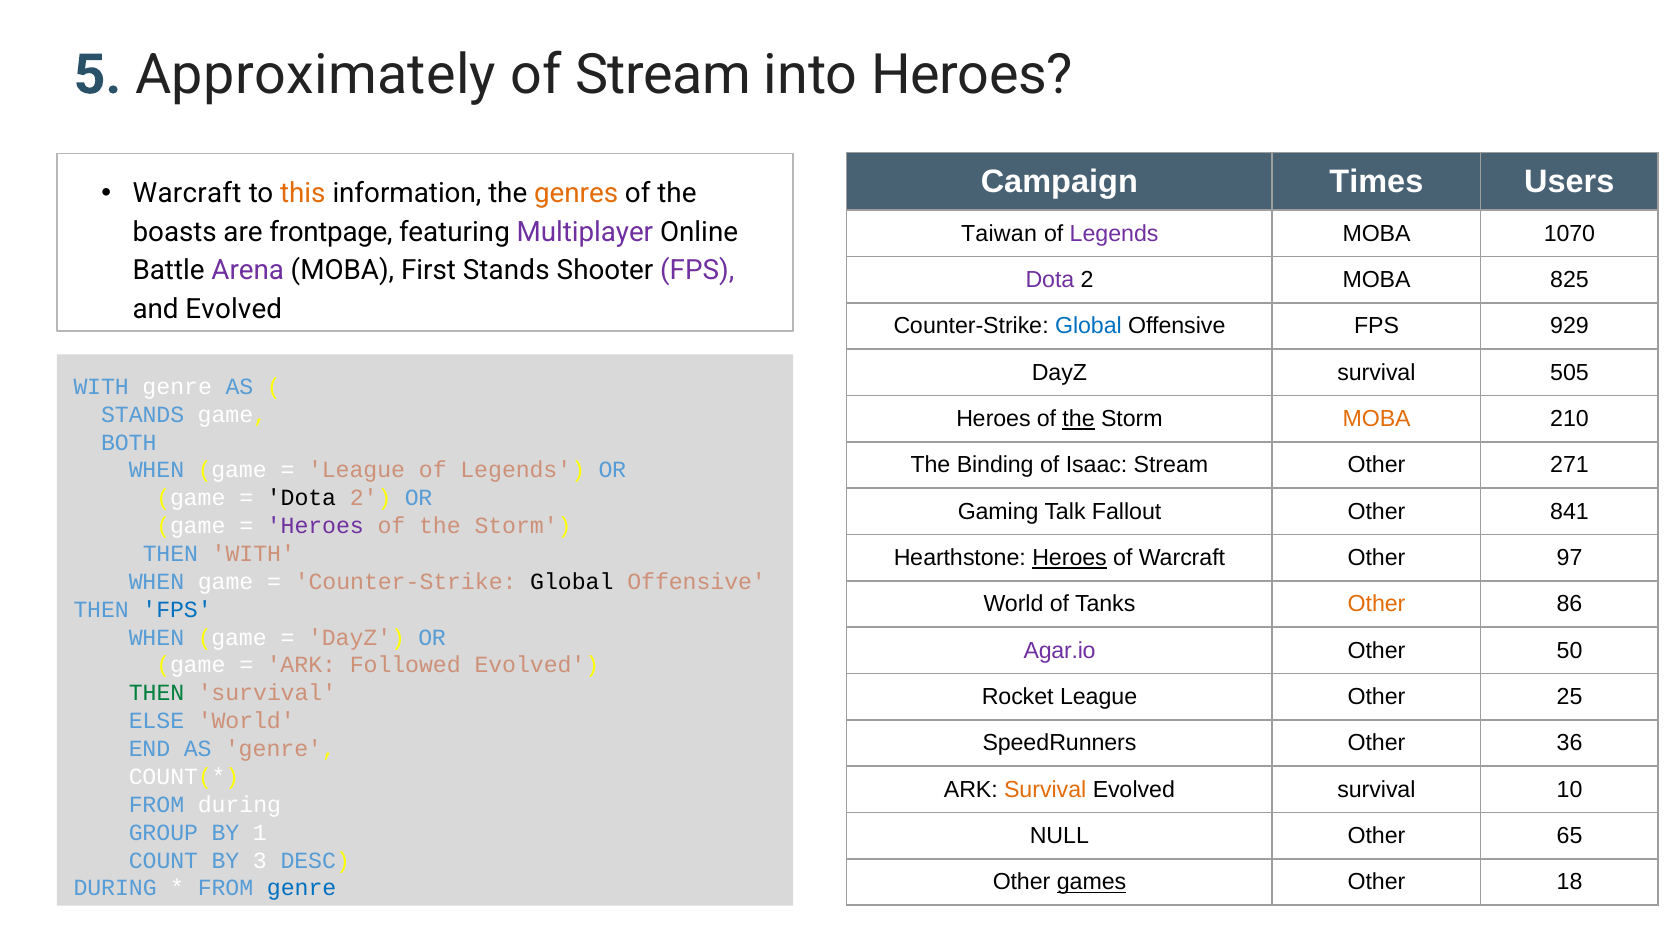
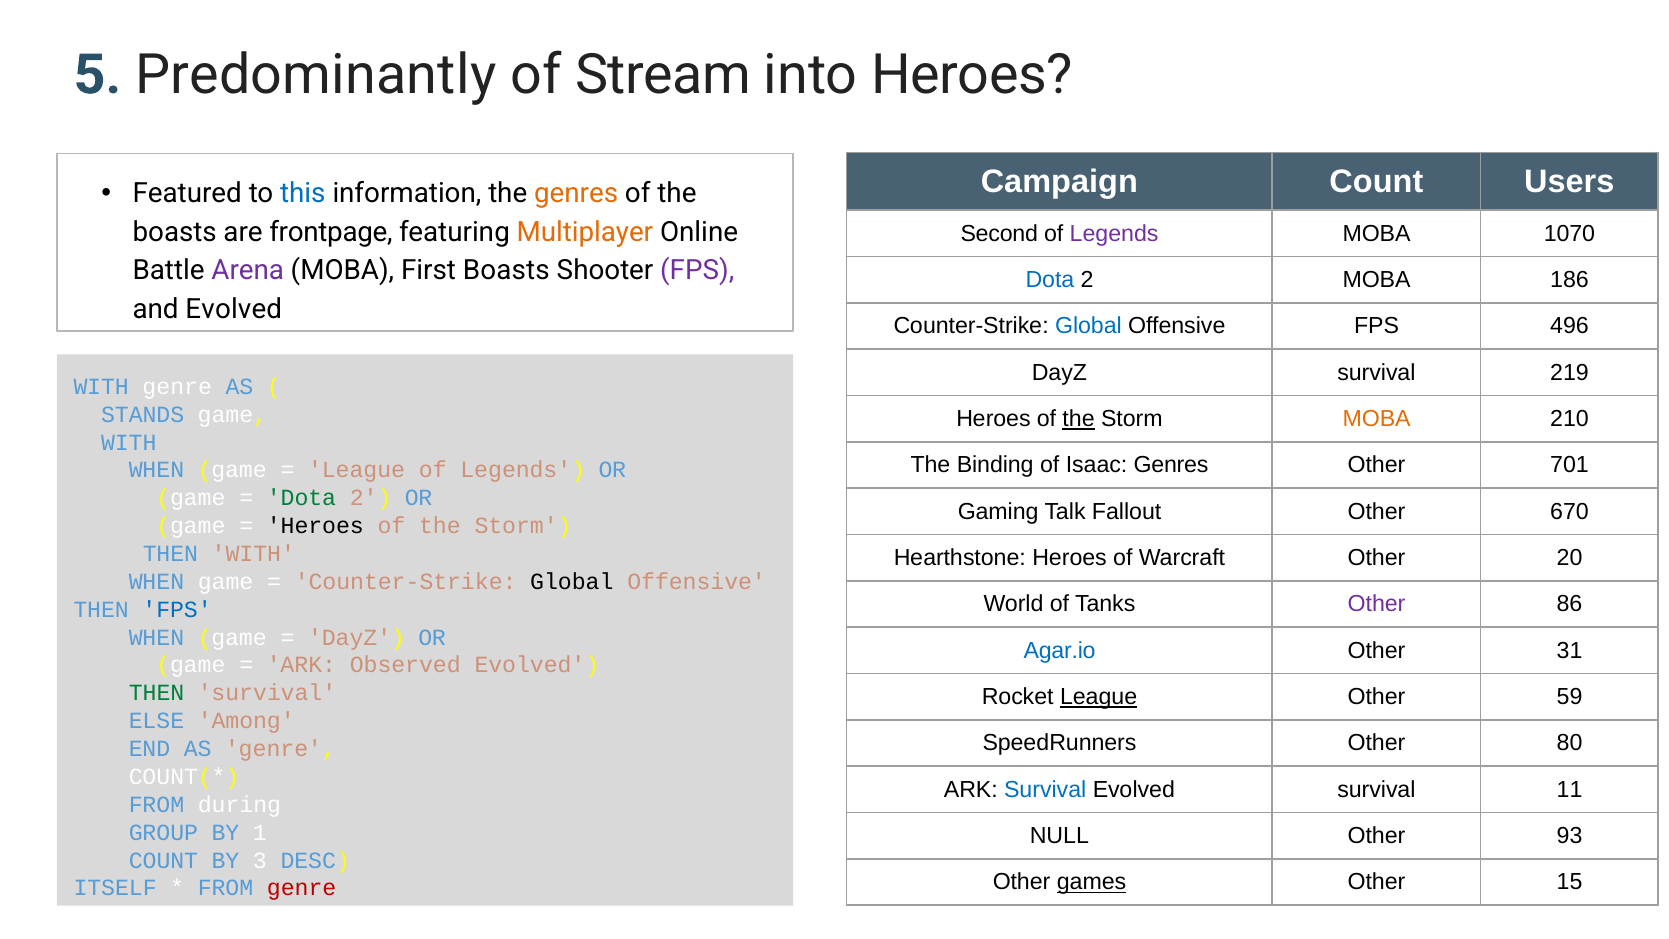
Approximately: Approximately -> Predominantly (316, 75)
Campaign Times: Times -> Count (1376, 182)
Warcraft: Warcraft -> Featured (187, 194)
this colour: orange -> blue (303, 194)
Multiplayer colour: purple -> orange (585, 232)
Taiwan: Taiwan -> Second (999, 234)
First Stands: Stands -> Boasts (506, 270)
Dota colour: purple -> blue (1050, 280)
825: 825 -> 186 (1569, 280)
929: 929 -> 496 (1569, 326)
505: 505 -> 219 (1569, 373)
BOTH: BOTH -> WITH (129, 442)
Isaac Stream: Stream -> Genres (1171, 465)
271: 271 -> 701 (1569, 465)
Dota colour: black -> green (301, 498)
841: 841 -> 670 (1569, 512)
Heroes colour: purple -> black (315, 526)
Heroes underline: present -> none (1070, 558)
97: 97 -> 20 (1570, 558)
Other colour: orange -> purple (1377, 604)
Agar.io colour: purple -> blue (1060, 651)
50: 50 -> 31 (1570, 651)
Followed: Followed -> Observed (405, 665)
League underline: none -> present (1099, 697)
25: 25 -> 59 (1570, 697)
ELSE World: World -> Among (246, 721)
36: 36 -> 80 (1570, 743)
Survival colour: orange -> blue (1045, 790)
10: 10 -> 11 (1570, 790)
65: 65 -> 93 (1570, 836)
18: 18 -> 15 (1570, 882)
DURING: DURING -> ITSELF (115, 888)
genre colour: blue -> red (302, 888)
